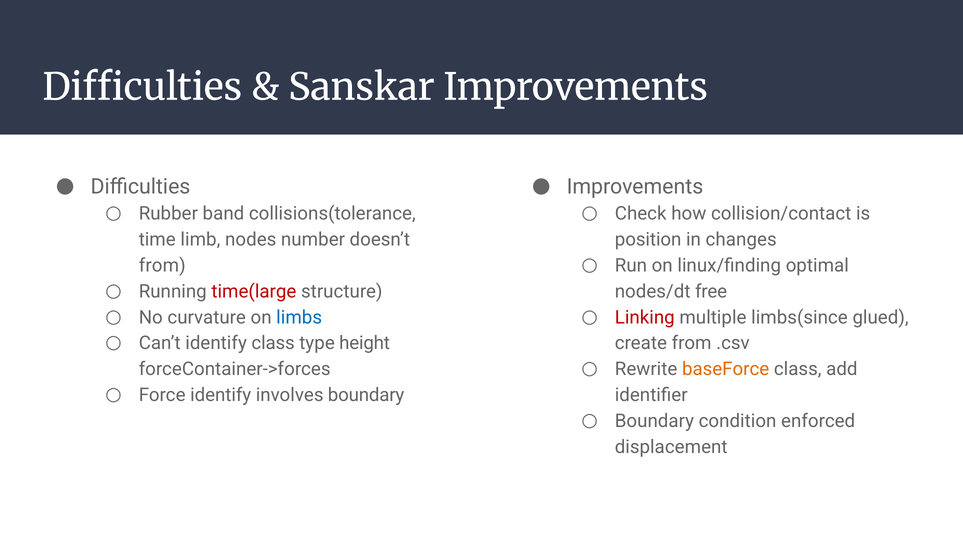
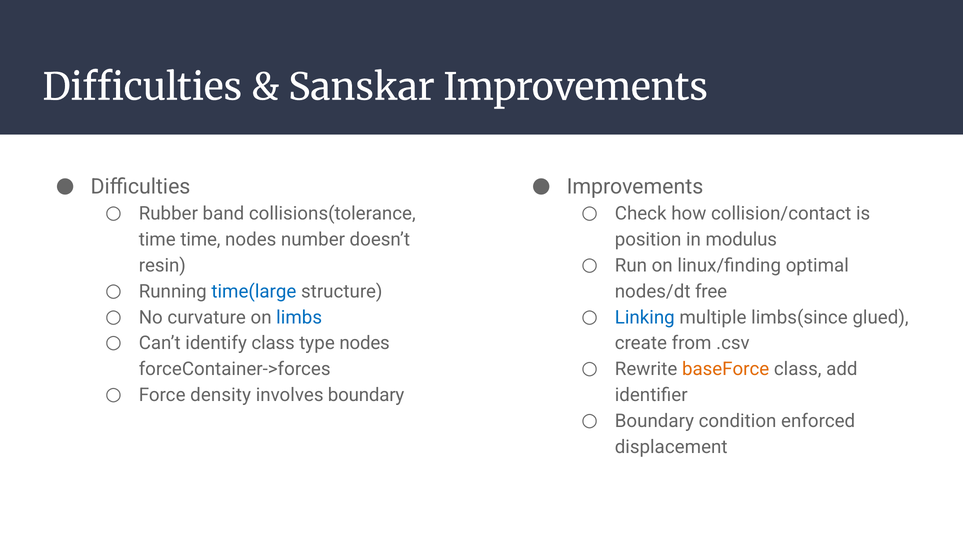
time limb: limb -> time (200, 240)
changes: changes -> modulus (741, 240)
from: from -> resin (162, 265)
time(large colour: red -> blue (254, 291)
Linking colour: red -> blue (645, 317)
type height: height -> nodes (365, 343)
Force identify: identify -> density (221, 395)
